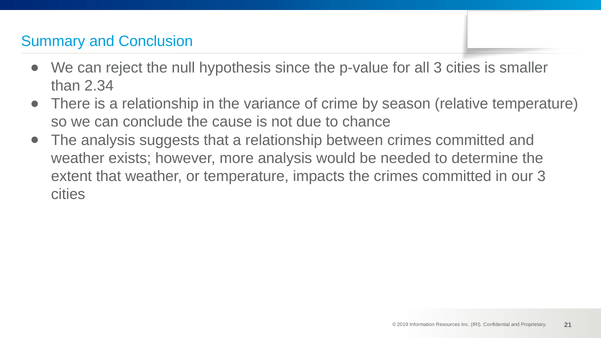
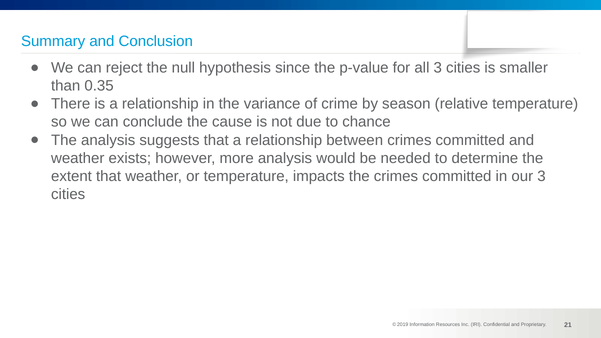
2.34: 2.34 -> 0.35 (99, 86)
